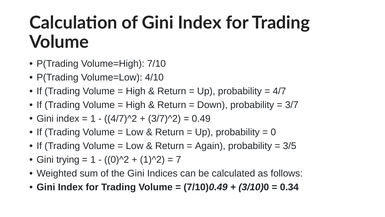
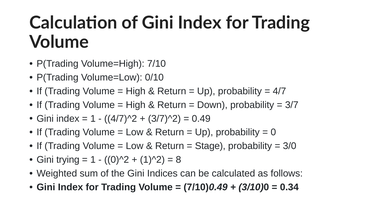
4/10: 4/10 -> 0/10 (154, 77)
Again: Again -> Stage (210, 146)
3/5: 3/5 -> 3/0 (290, 146)
7: 7 -> 8 (178, 159)
